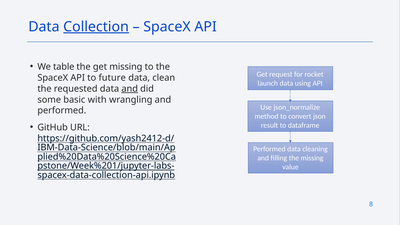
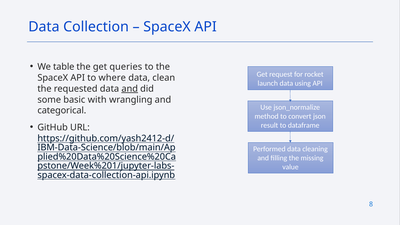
Collection underline: present -> none (96, 27)
get missing: missing -> queries (126, 67)
future: future -> where (112, 78)
performed: performed -> categorical (62, 111)
